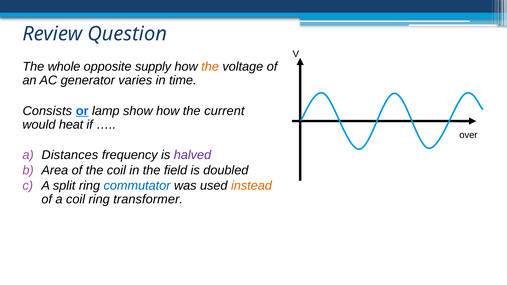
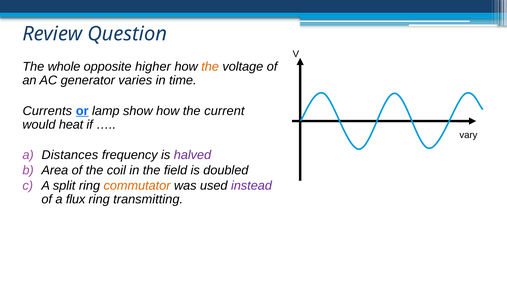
supply: supply -> higher (153, 67)
Consists: Consists -> Currents (47, 111)
over: over -> vary (468, 135)
commutator colour: blue -> orange (137, 186)
instead colour: orange -> purple (251, 186)
a coil: coil -> flux (76, 199)
transformer: transformer -> transmitting (148, 199)
